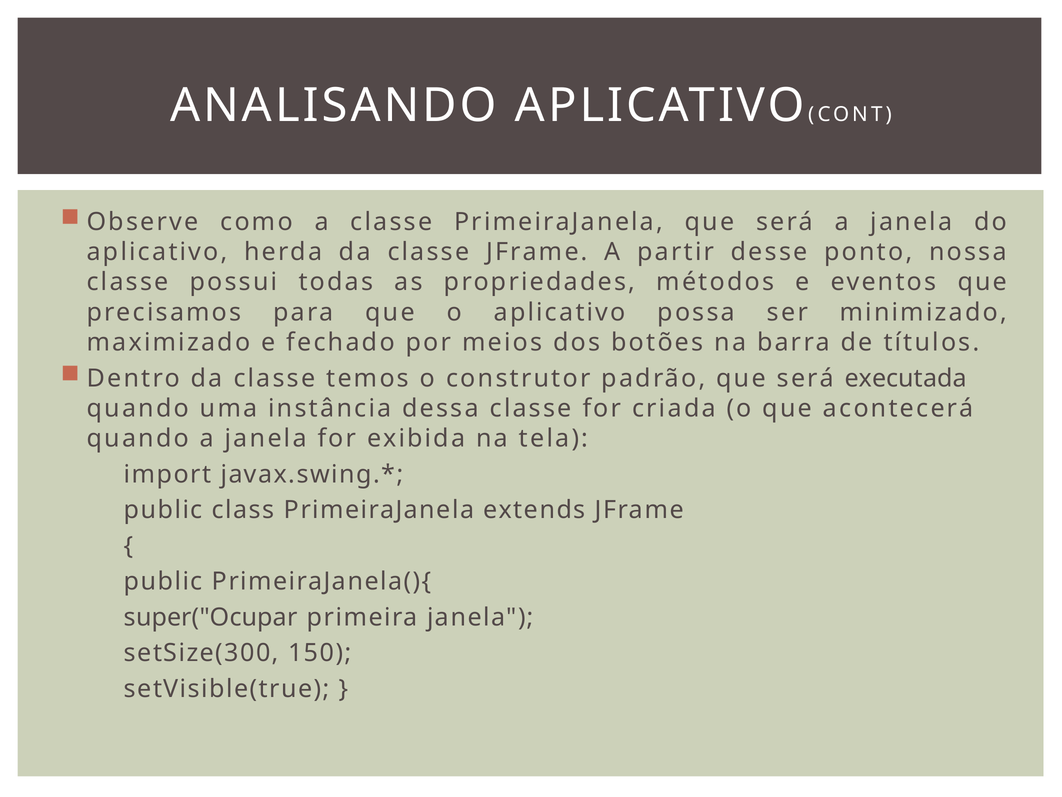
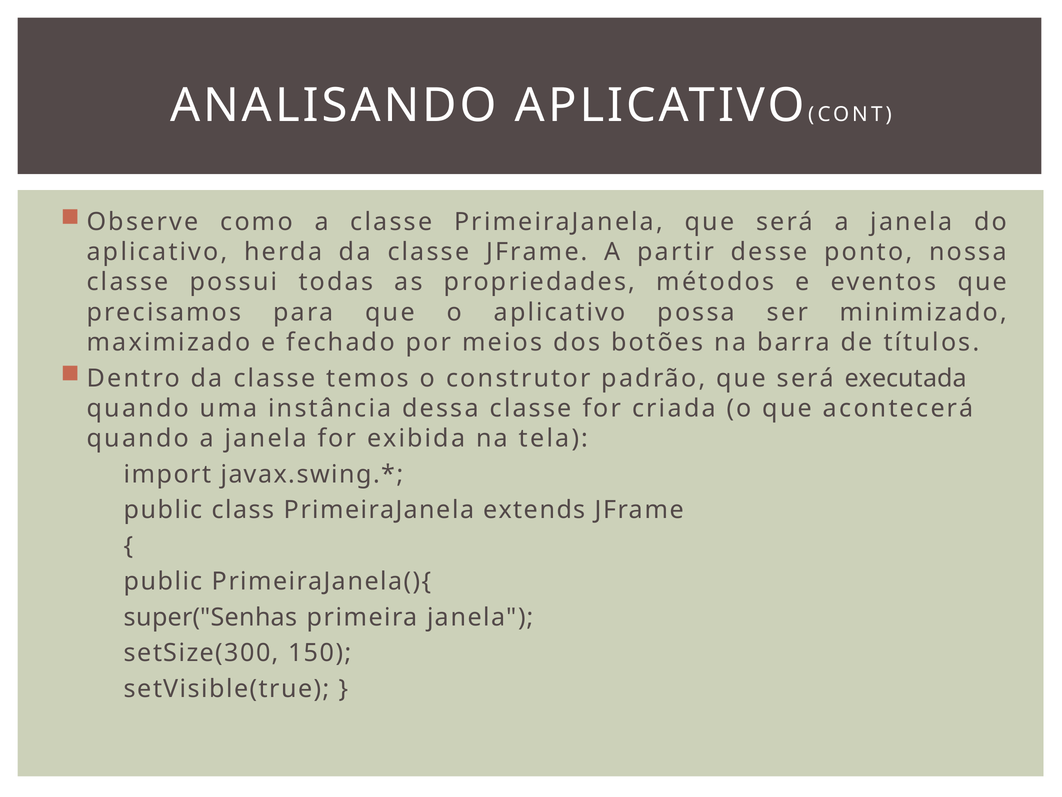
super("Ocupar: super("Ocupar -> super("Senhas (211, 617)
